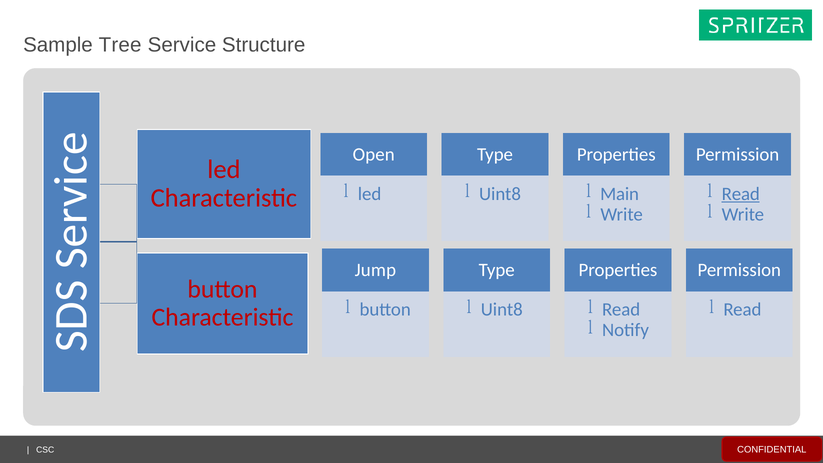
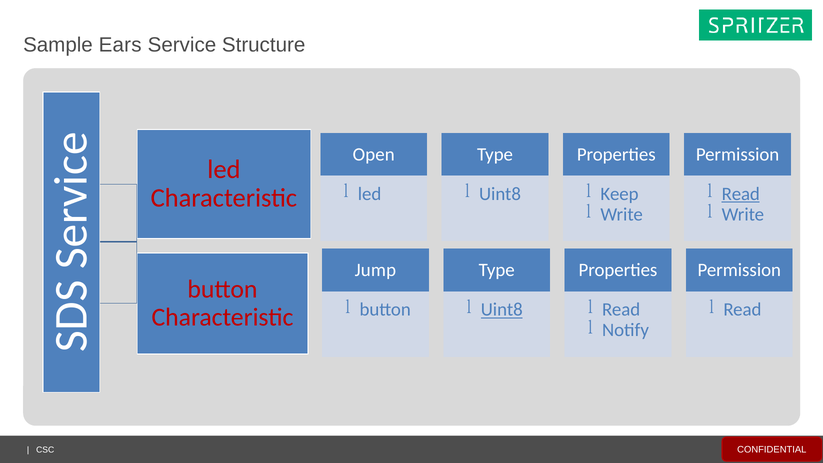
Tree: Tree -> Ears (120, 45)
Main: Main -> Keep (619, 194)
Uint8 underline: none -> present (502, 310)
